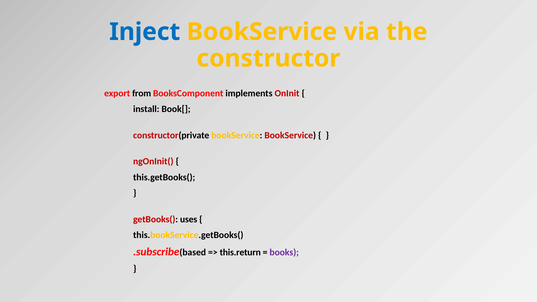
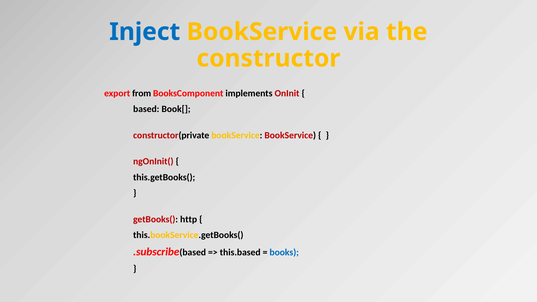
install: install -> based (146, 109)
uses: uses -> http (189, 219)
this.return: this.return -> this.based (240, 253)
books colour: purple -> blue (284, 253)
